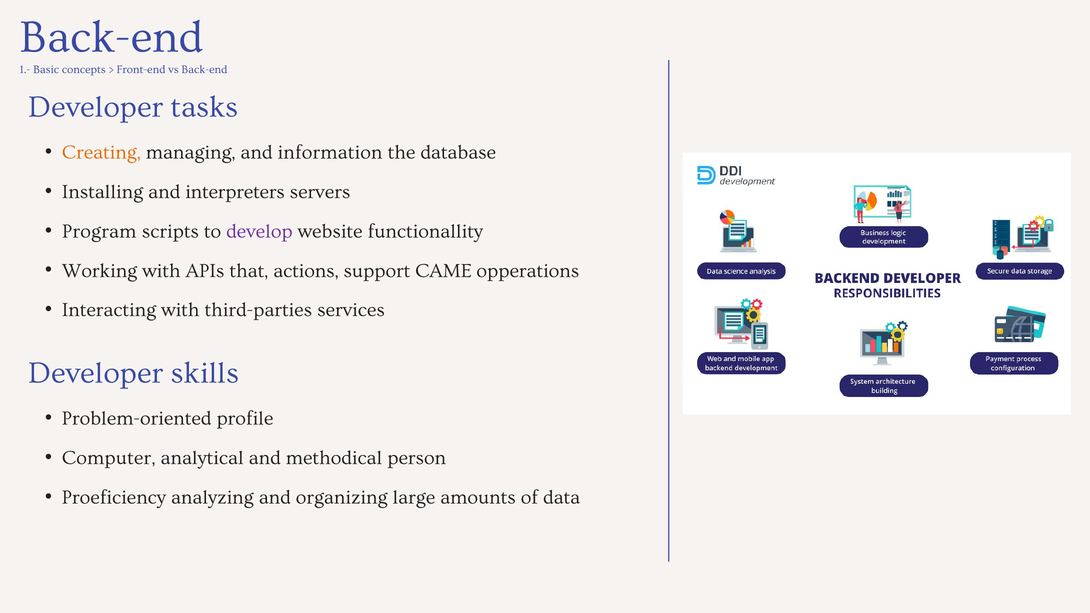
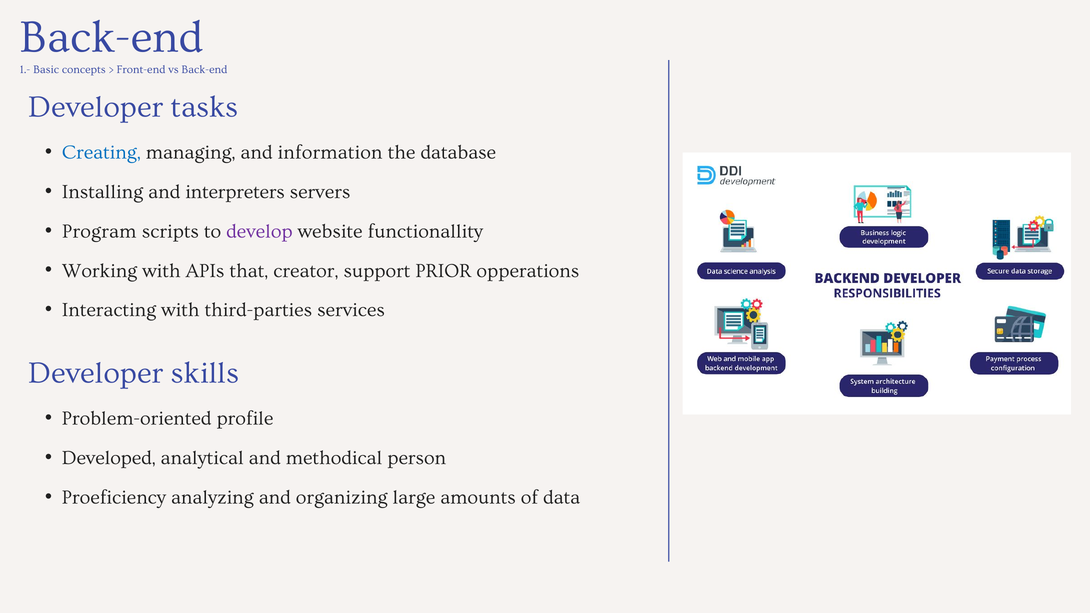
Creating colour: orange -> blue (101, 153)
actions: actions -> creator (306, 271)
CAME: CAME -> PRIOR (444, 271)
Computer: Computer -> Developed (109, 458)
